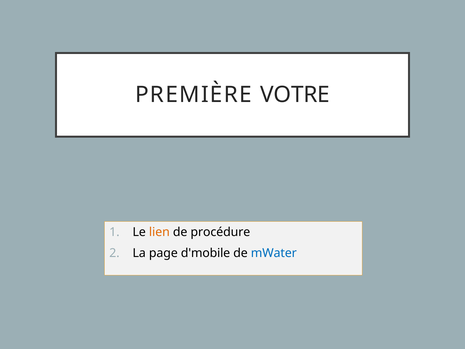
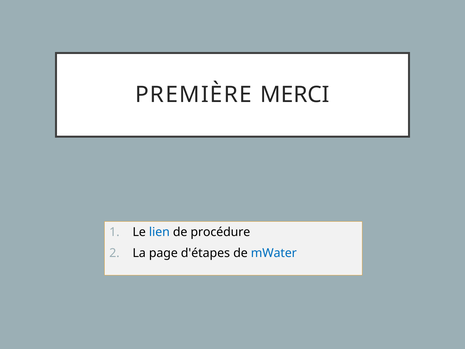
VOTRE: VOTRE -> MERCI (295, 95)
lien colour: orange -> blue (159, 232)
d'mobile: d'mobile -> d'étapes (205, 253)
